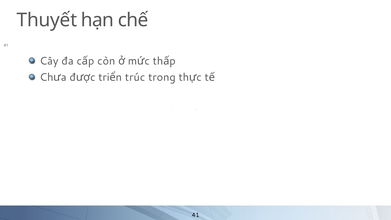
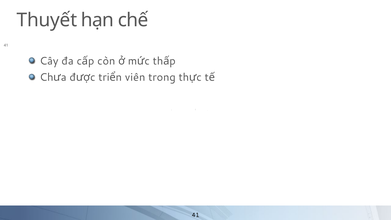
trúc: trúc -> viên (135, 77)
